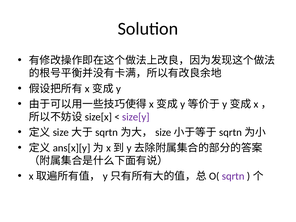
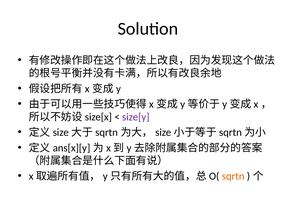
sqrtn colour: purple -> orange (233, 176)
